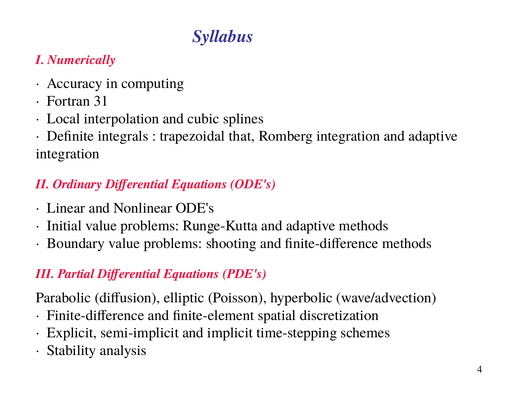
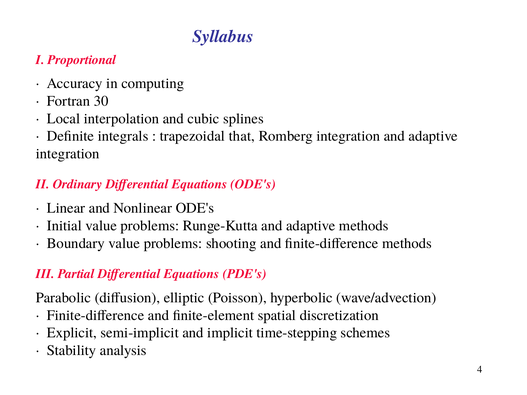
Numerically: Numerically -> Proportional (82, 60)
31: 31 -> 30 (101, 101)
